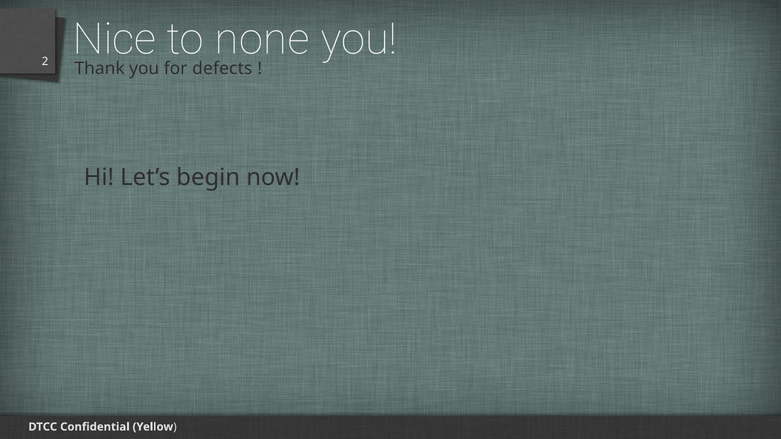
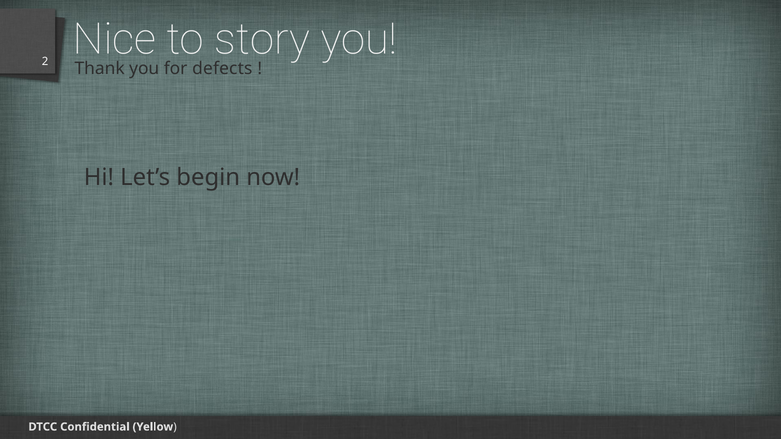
none: none -> story (262, 39)
